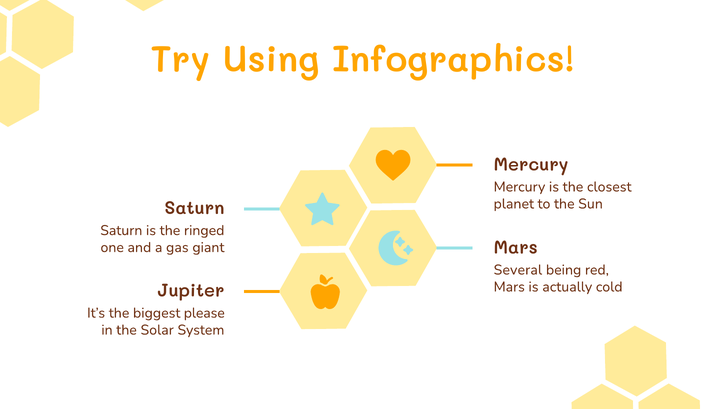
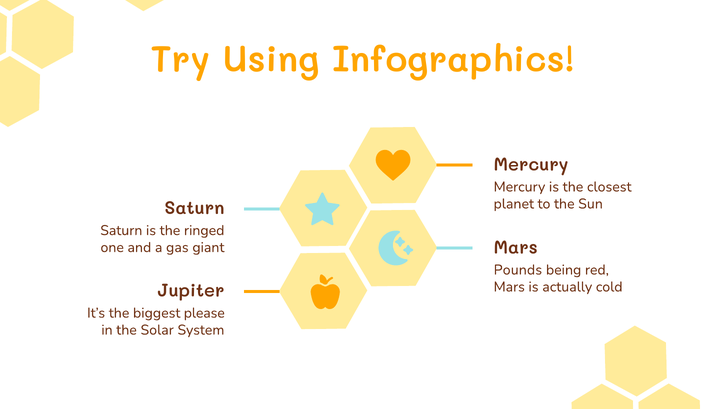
Several: Several -> Pounds (518, 269)
